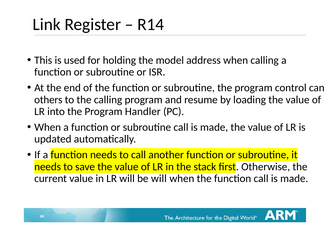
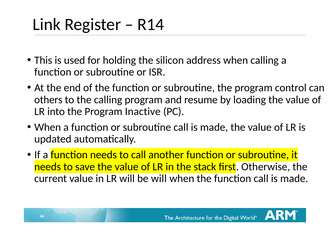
model: model -> silicon (170, 60)
Handler: Handler -> Inactive (143, 112)
